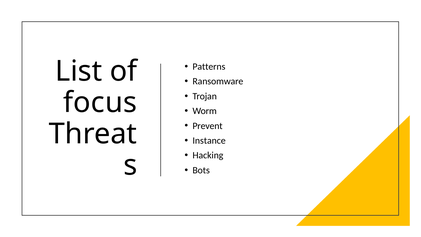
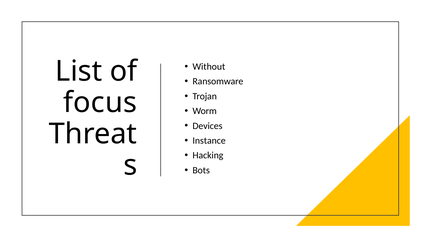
Patterns: Patterns -> Without (209, 67)
Prevent: Prevent -> Devices (208, 126)
